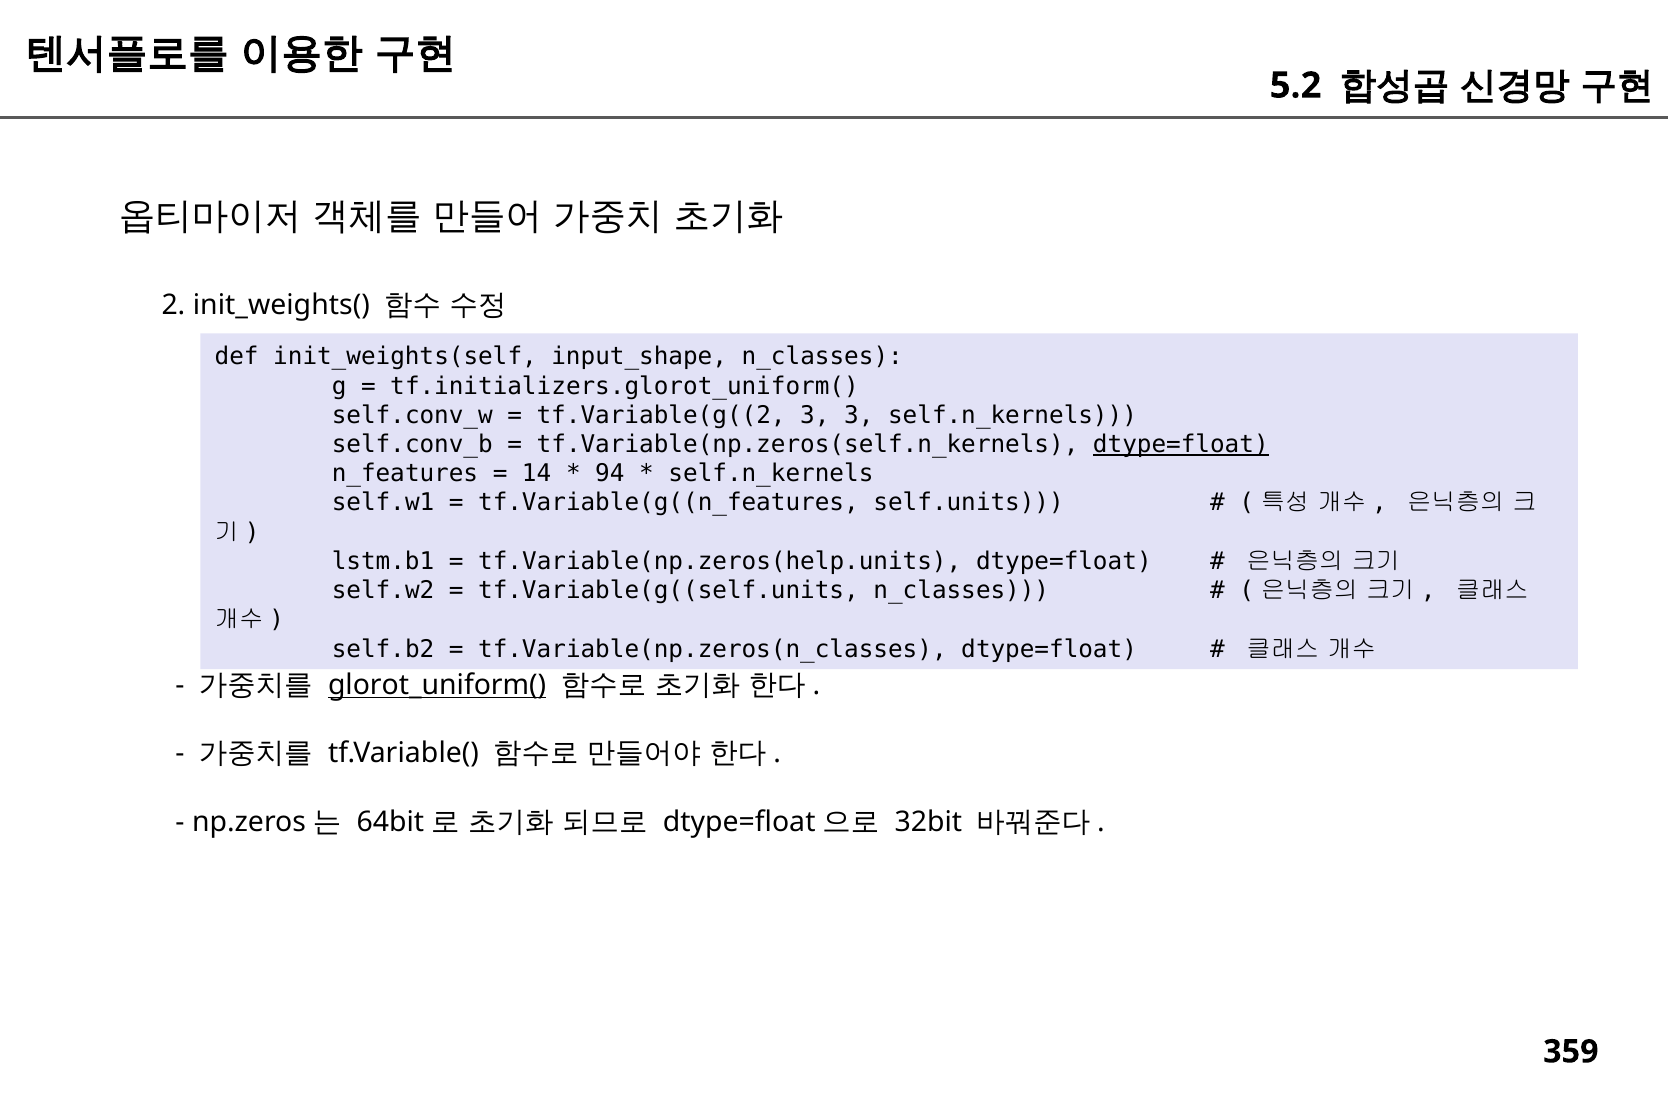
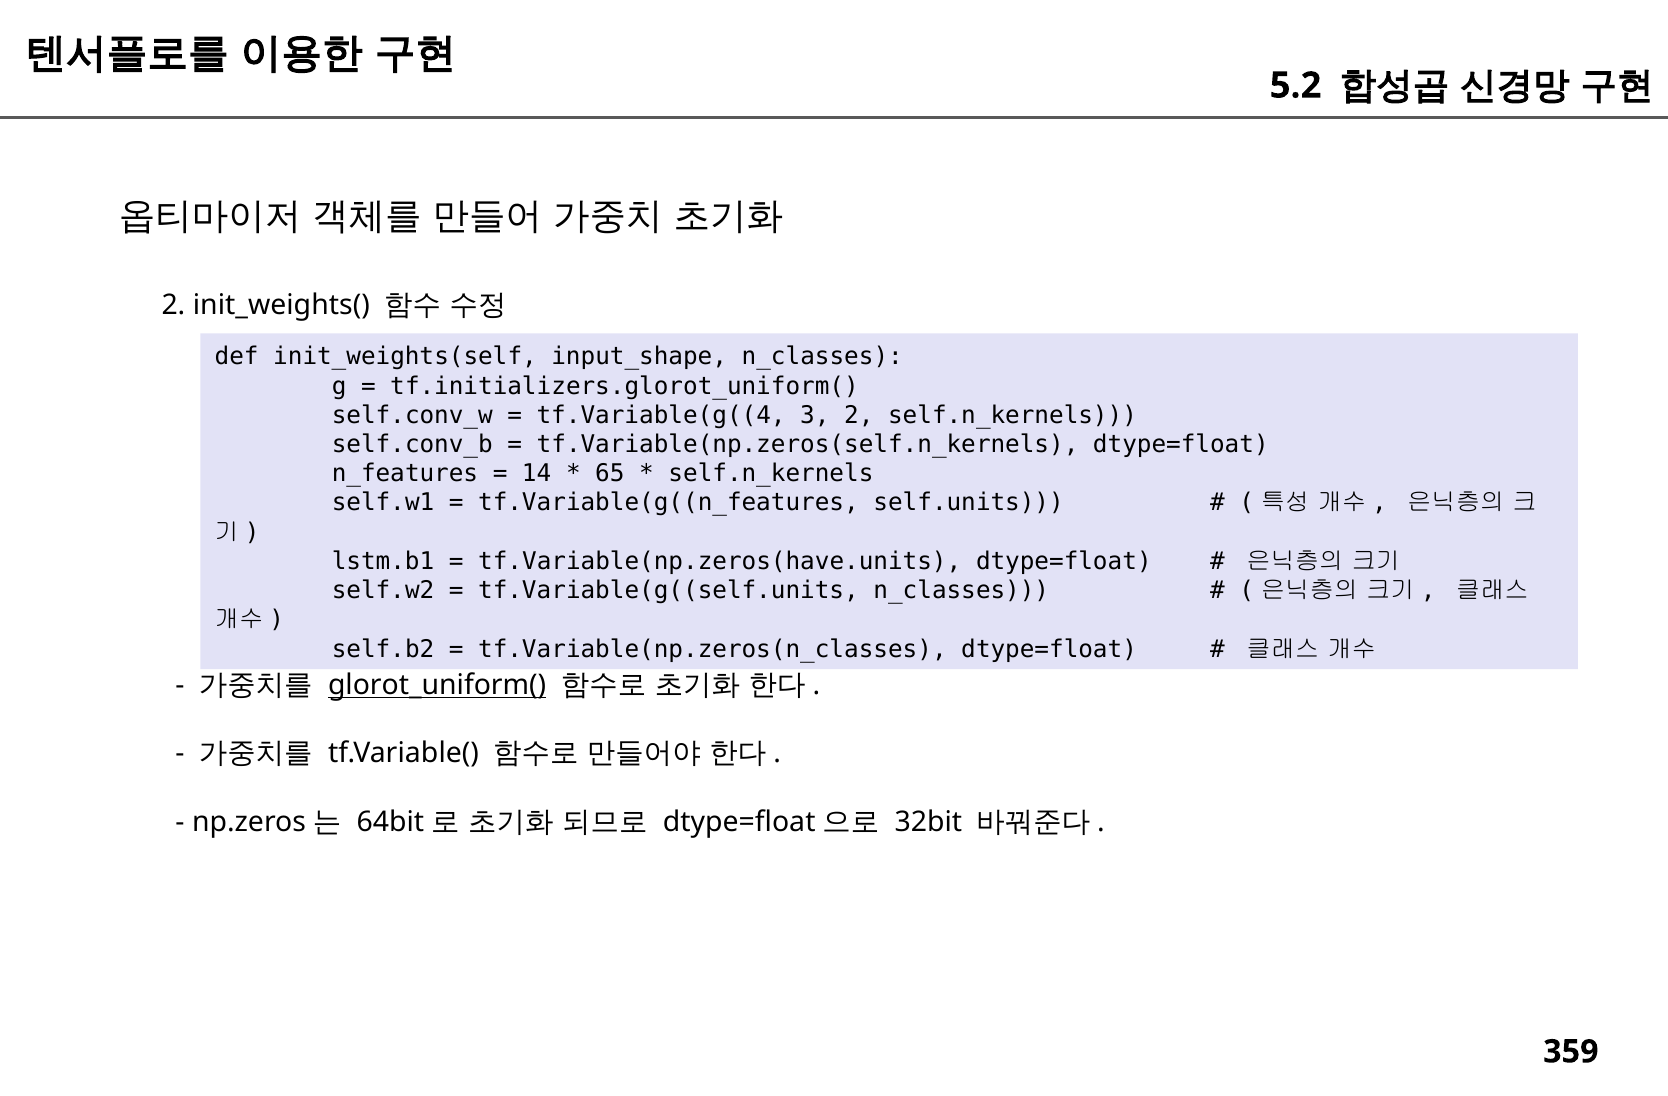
tf.Variable(g((2: tf.Variable(g((2 -> tf.Variable(g((4 (661, 415)
3 3: 3 -> 2 (859, 415)
dtype=float underline: present -> none (1181, 444)
94: 94 -> 65 (610, 474)
tf.Variable(np.zeros(help.units: tf.Variable(np.zeros(help.units -> tf.Variable(np.zeros(have.units (720, 561)
